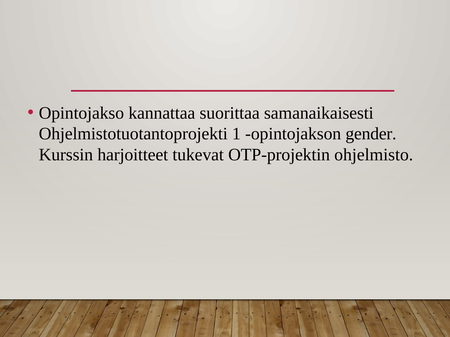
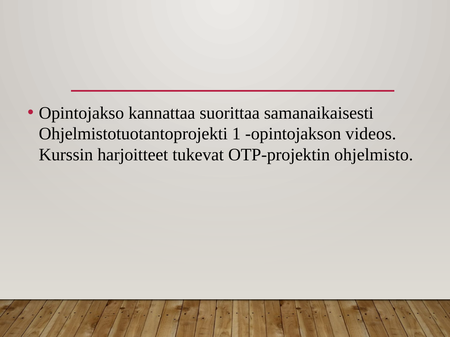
gender: gender -> videos (371, 134)
